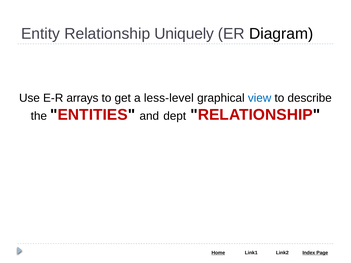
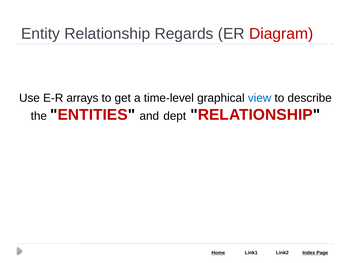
Uniquely: Uniquely -> Regards (184, 34)
Diagram colour: black -> red (281, 34)
less-level: less-level -> time-level (169, 98)
